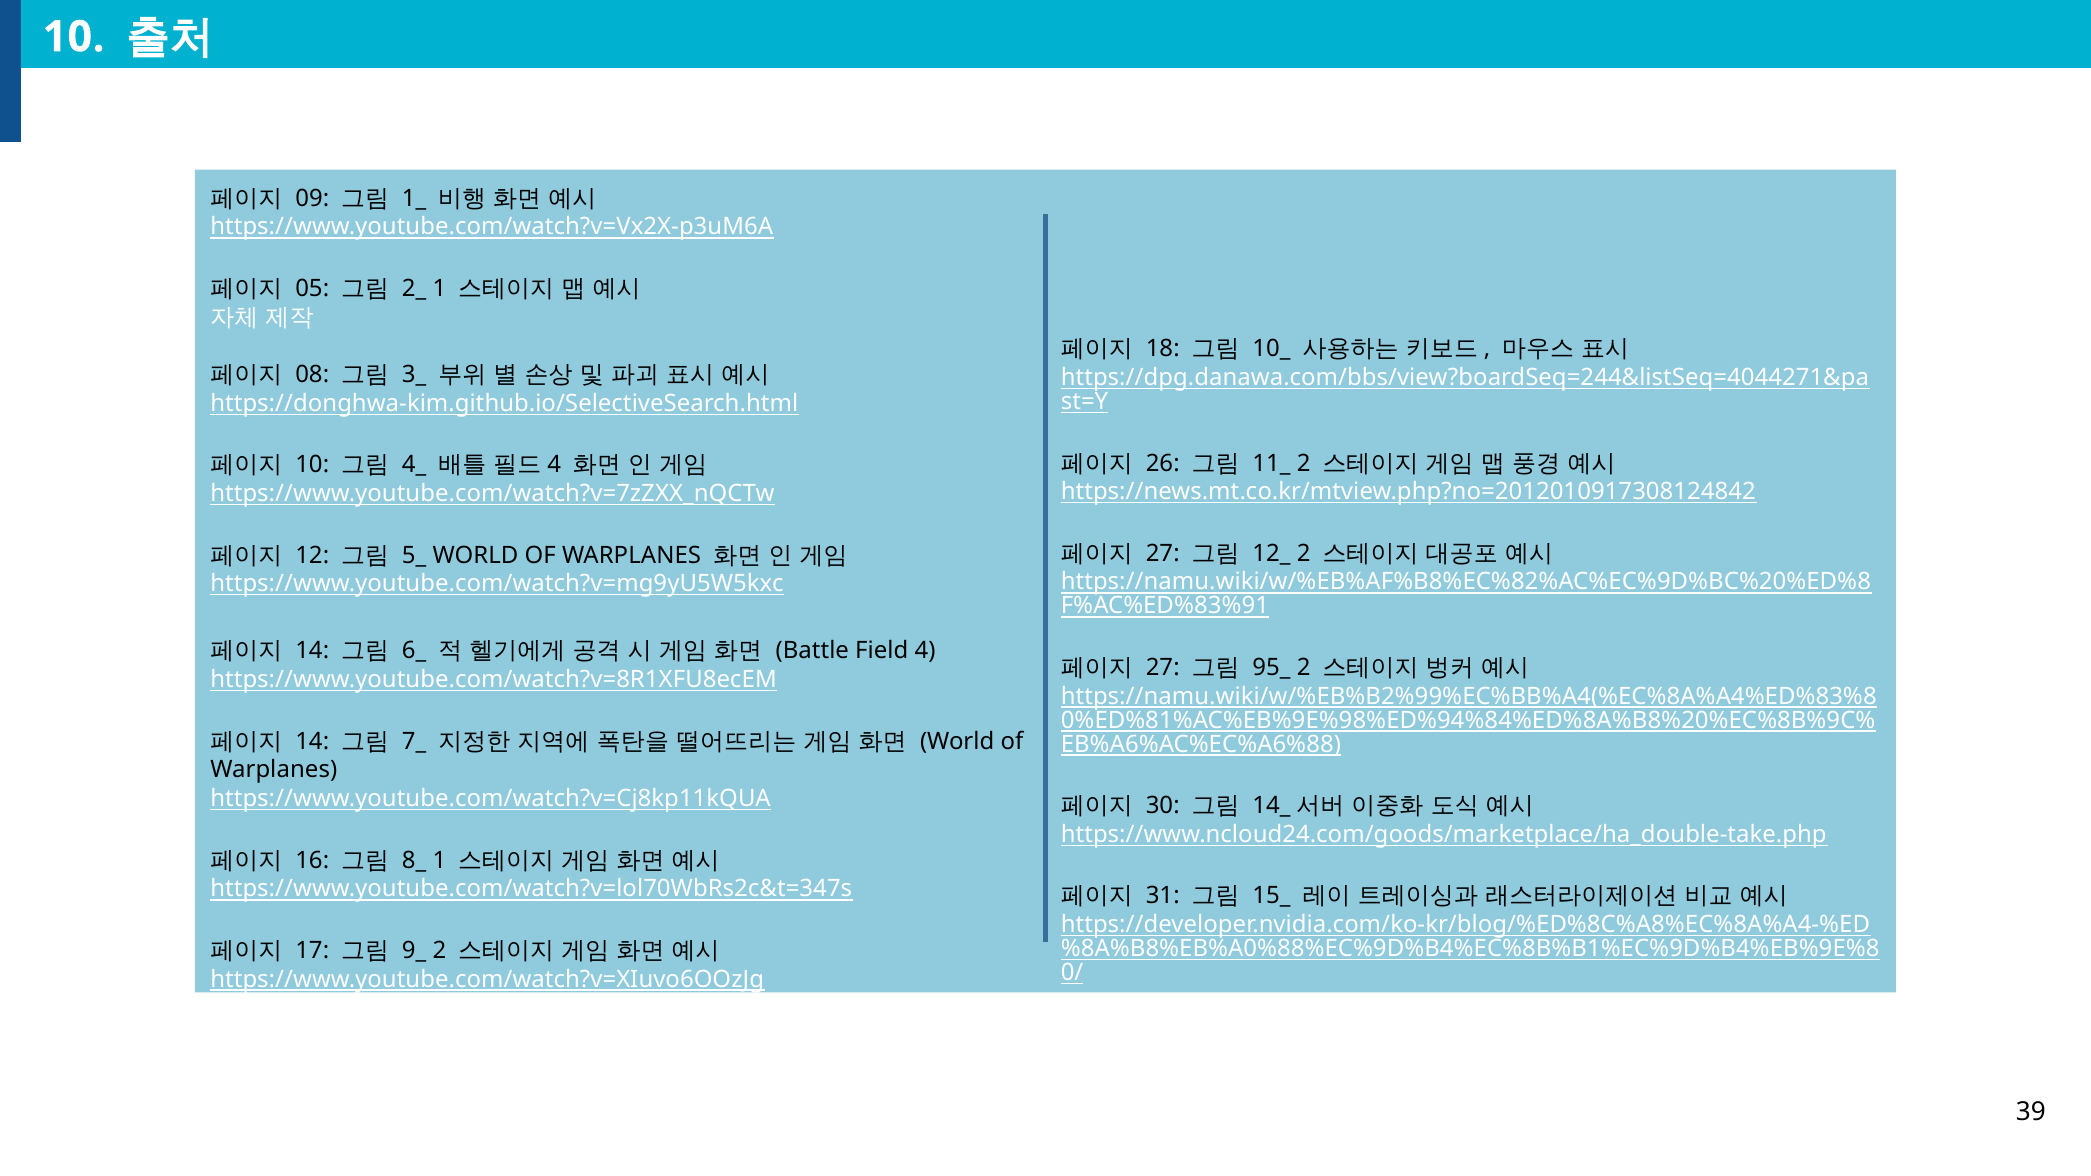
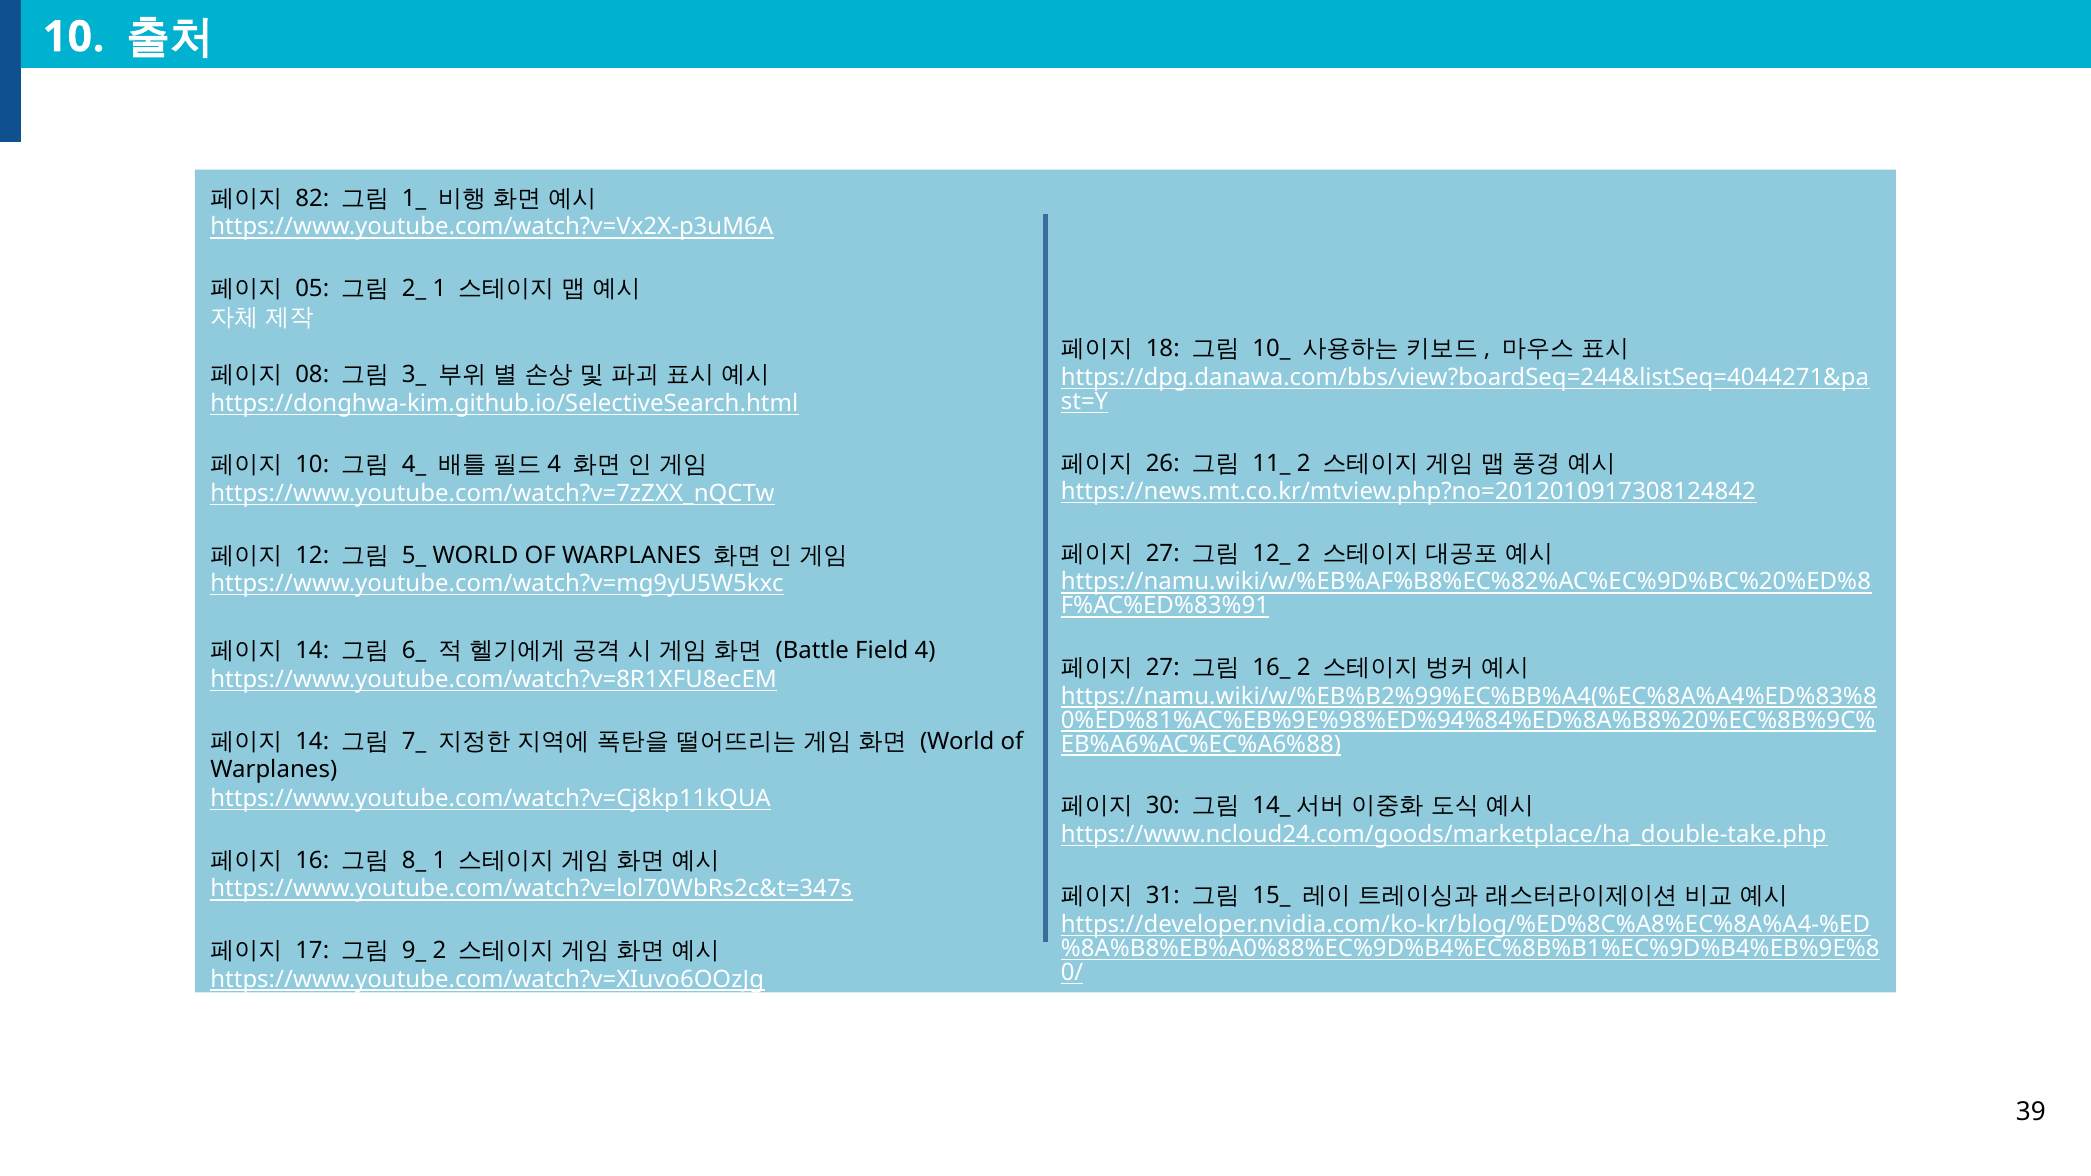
09: 09 -> 82 (312, 198)
95_: 95_ -> 16_ (1272, 668)
